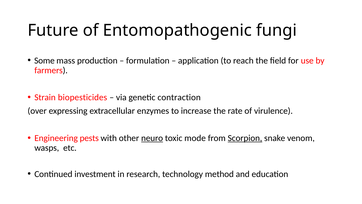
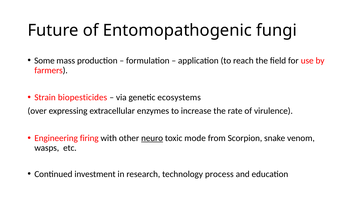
contraction: contraction -> ecosystems (179, 97)
pests: pests -> firing (89, 138)
Scorpion underline: present -> none (245, 138)
method: method -> process (219, 174)
